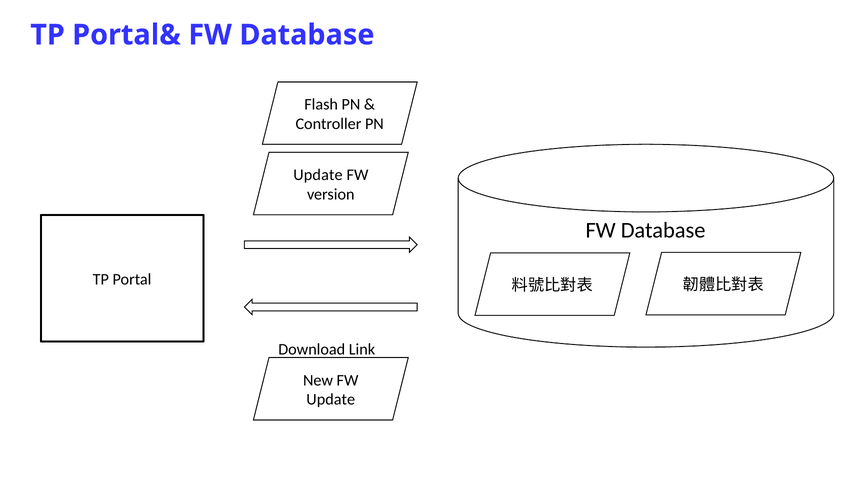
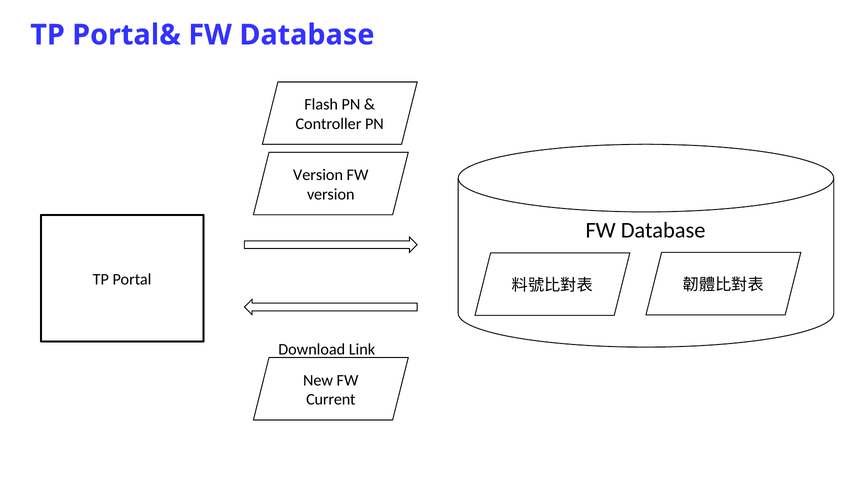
Update: Update -> Version (318, 175)
Update: Update -> Current (331, 399)
